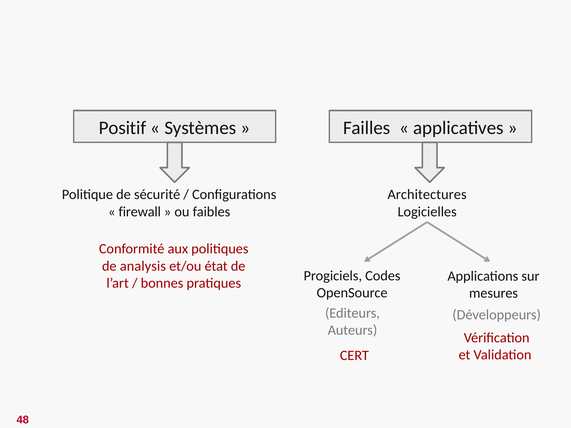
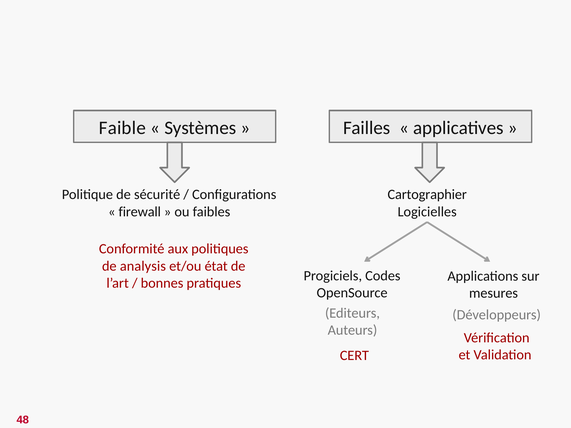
Positif: Positif -> Faible (122, 128)
Architectures: Architectures -> Cartographier (427, 195)
